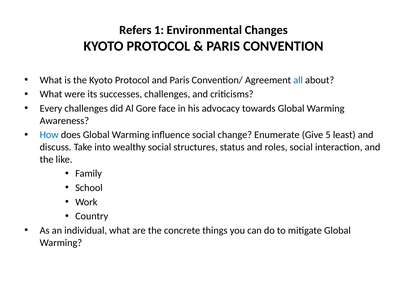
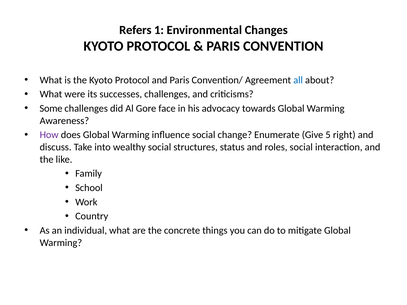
Every: Every -> Some (51, 109)
How colour: blue -> purple (49, 135)
least: least -> right (344, 135)
